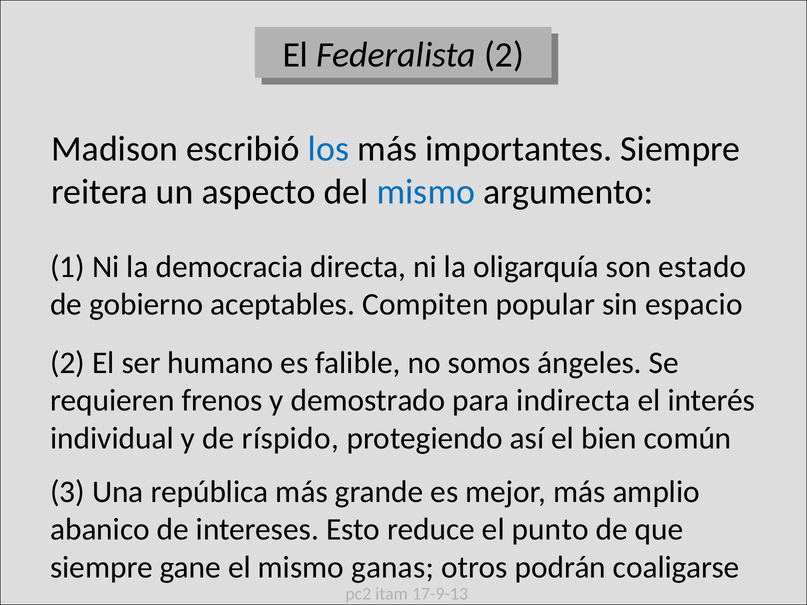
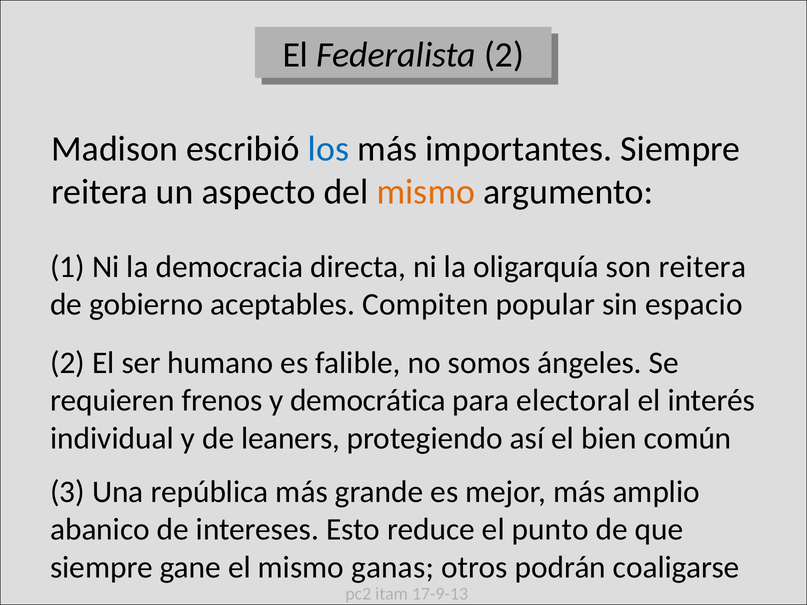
mismo colour: blue -> orange (426, 192)
son estado: estado -> reitera (702, 267)
demostrado: demostrado -> democrática (368, 401)
indirecta: indirecta -> electoral (573, 401)
ríspido: ríspido -> leaners (291, 438)
